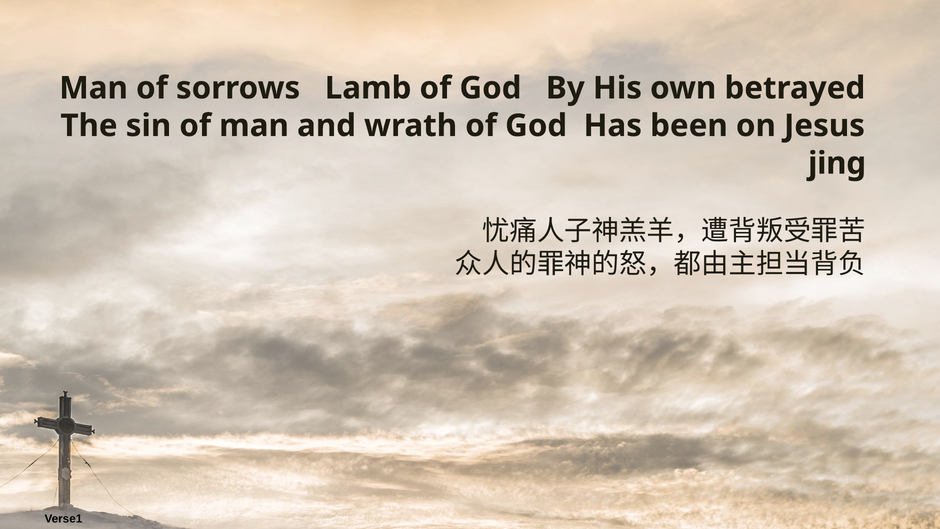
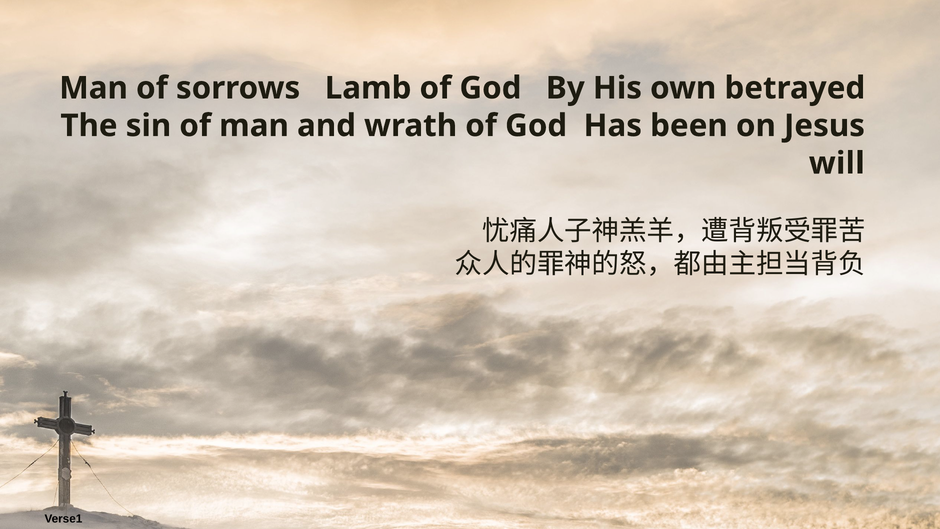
jing: jing -> will (837, 163)
